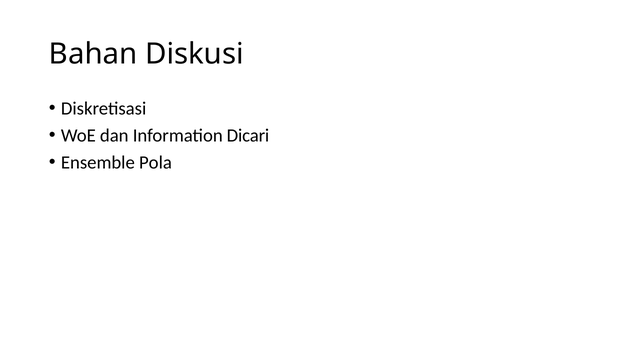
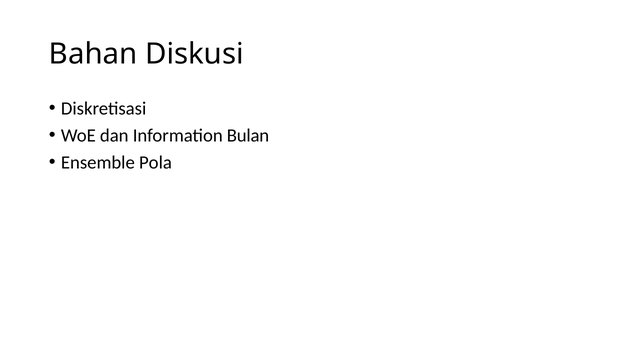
Dicari: Dicari -> Bulan (248, 135)
